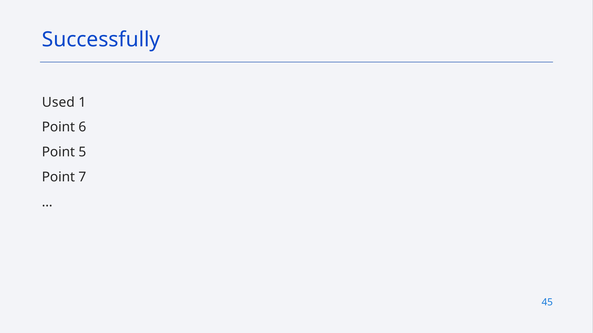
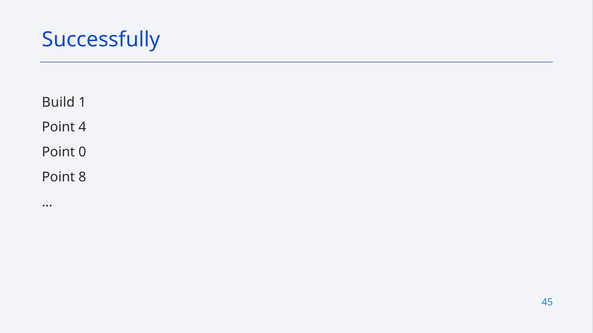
Used: Used -> Build (58, 102)
6: 6 -> 4 (82, 127)
5: 5 -> 0 (82, 152)
7: 7 -> 8 (82, 177)
